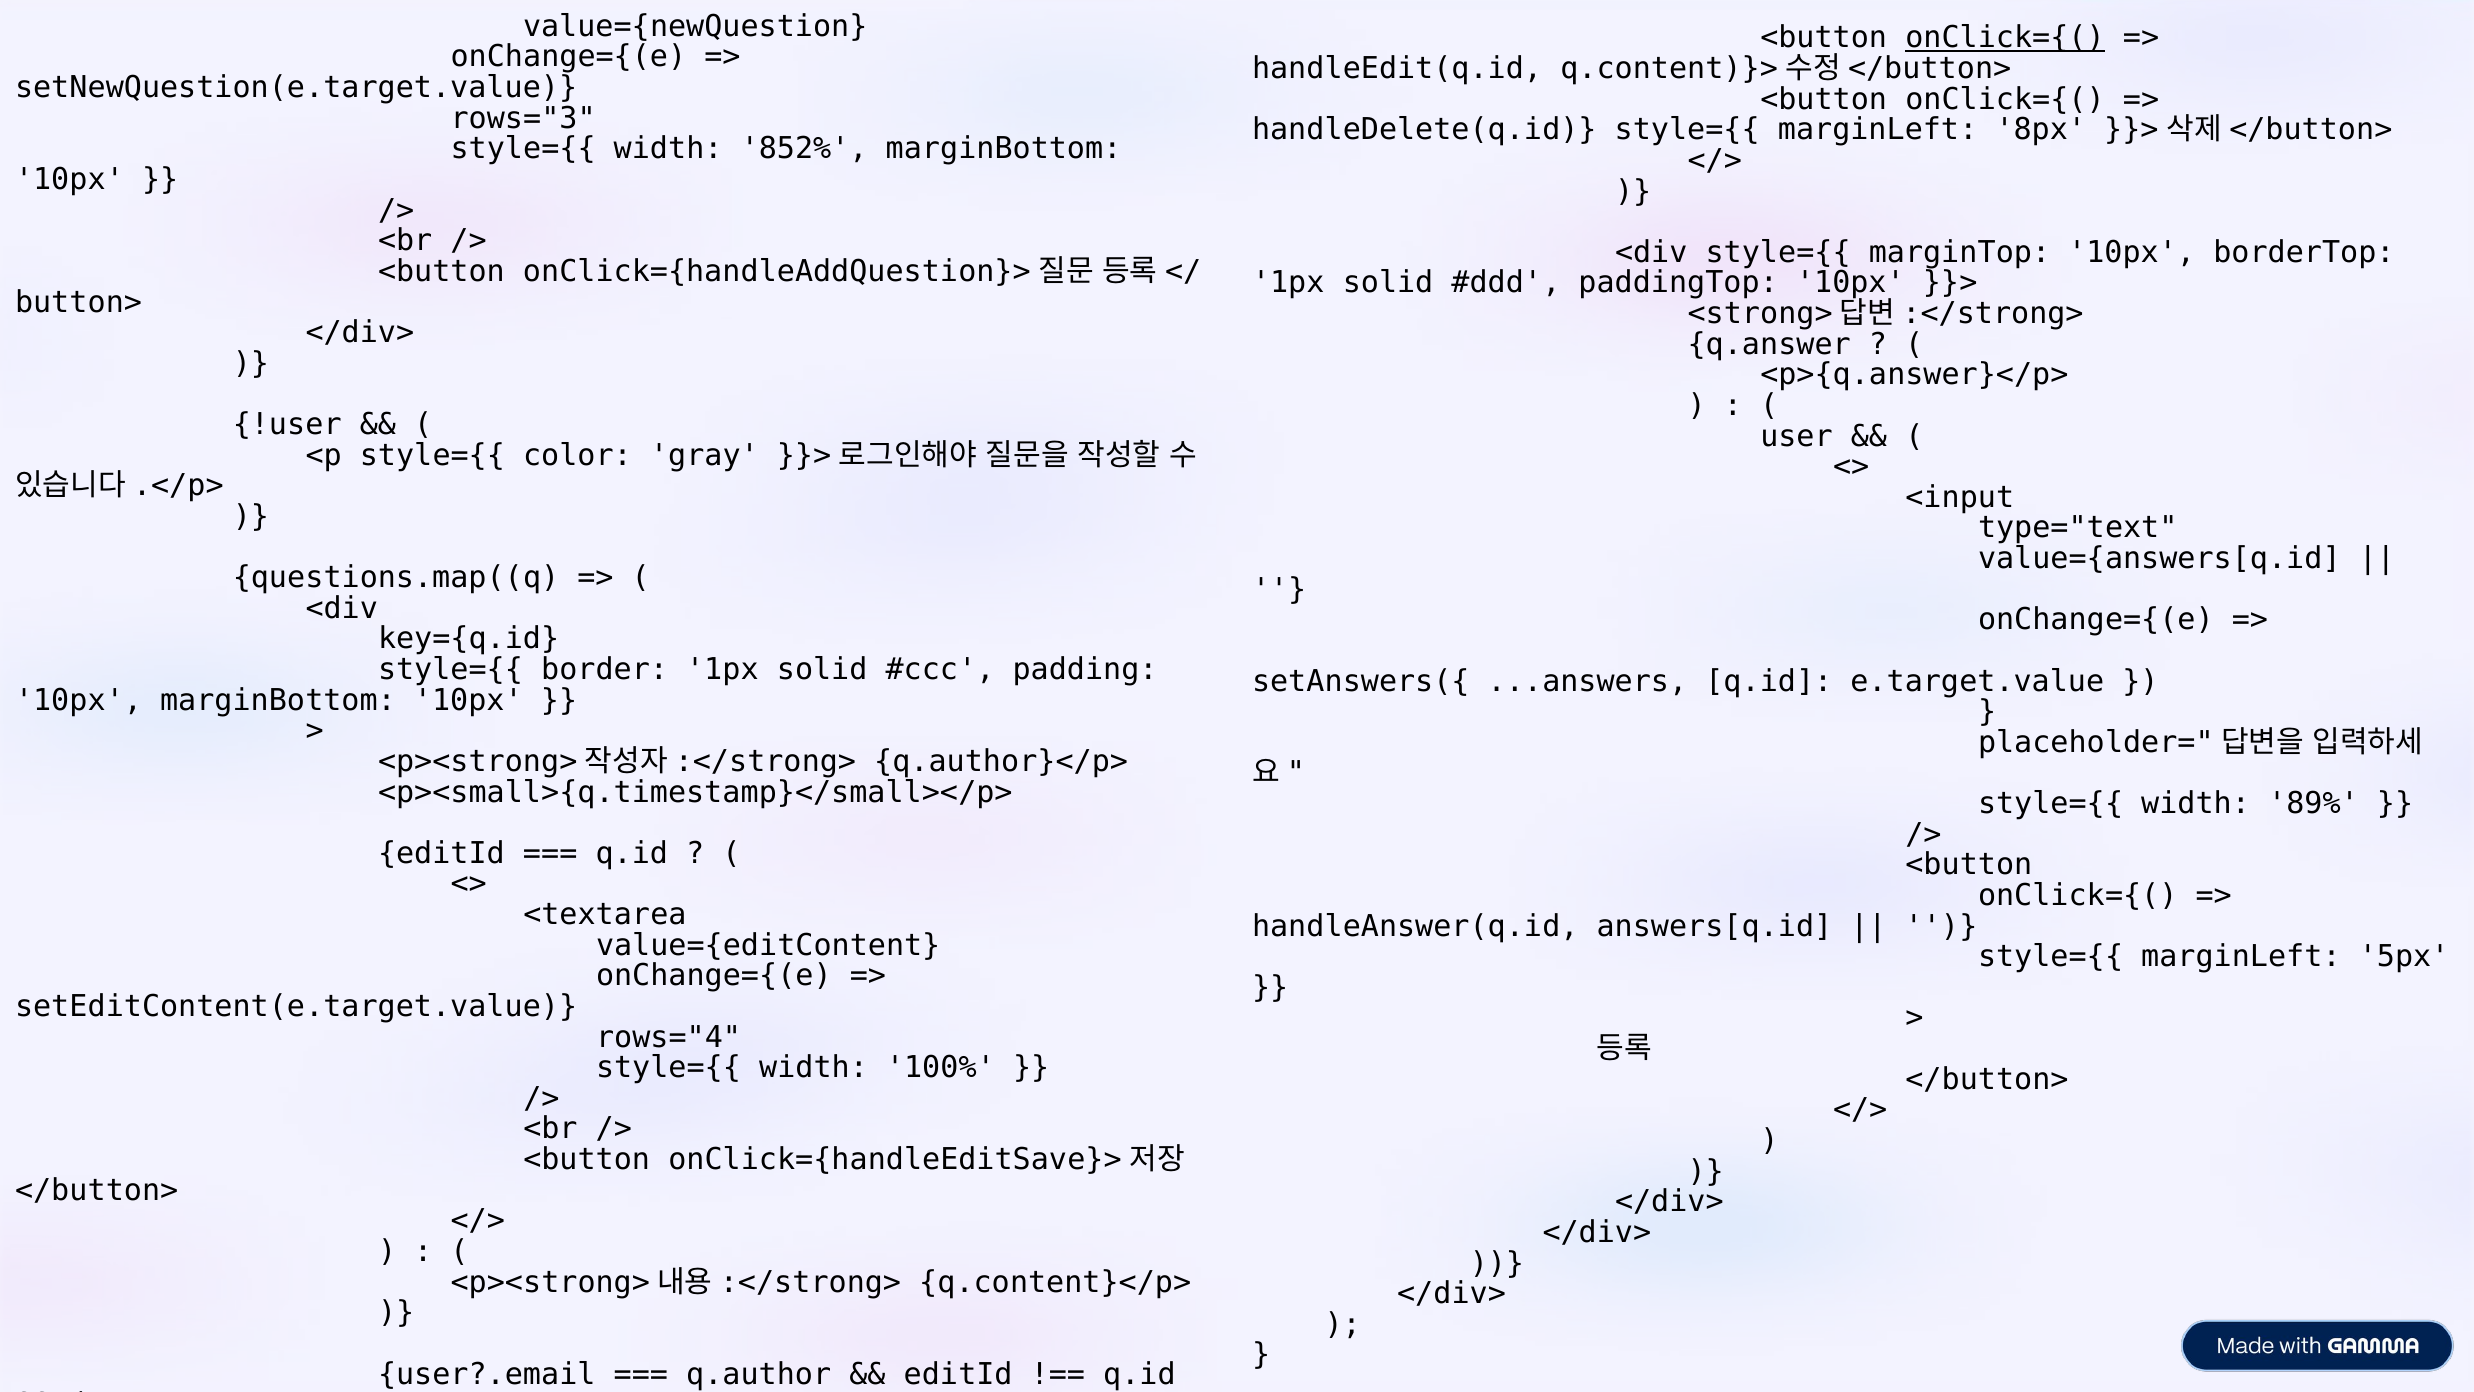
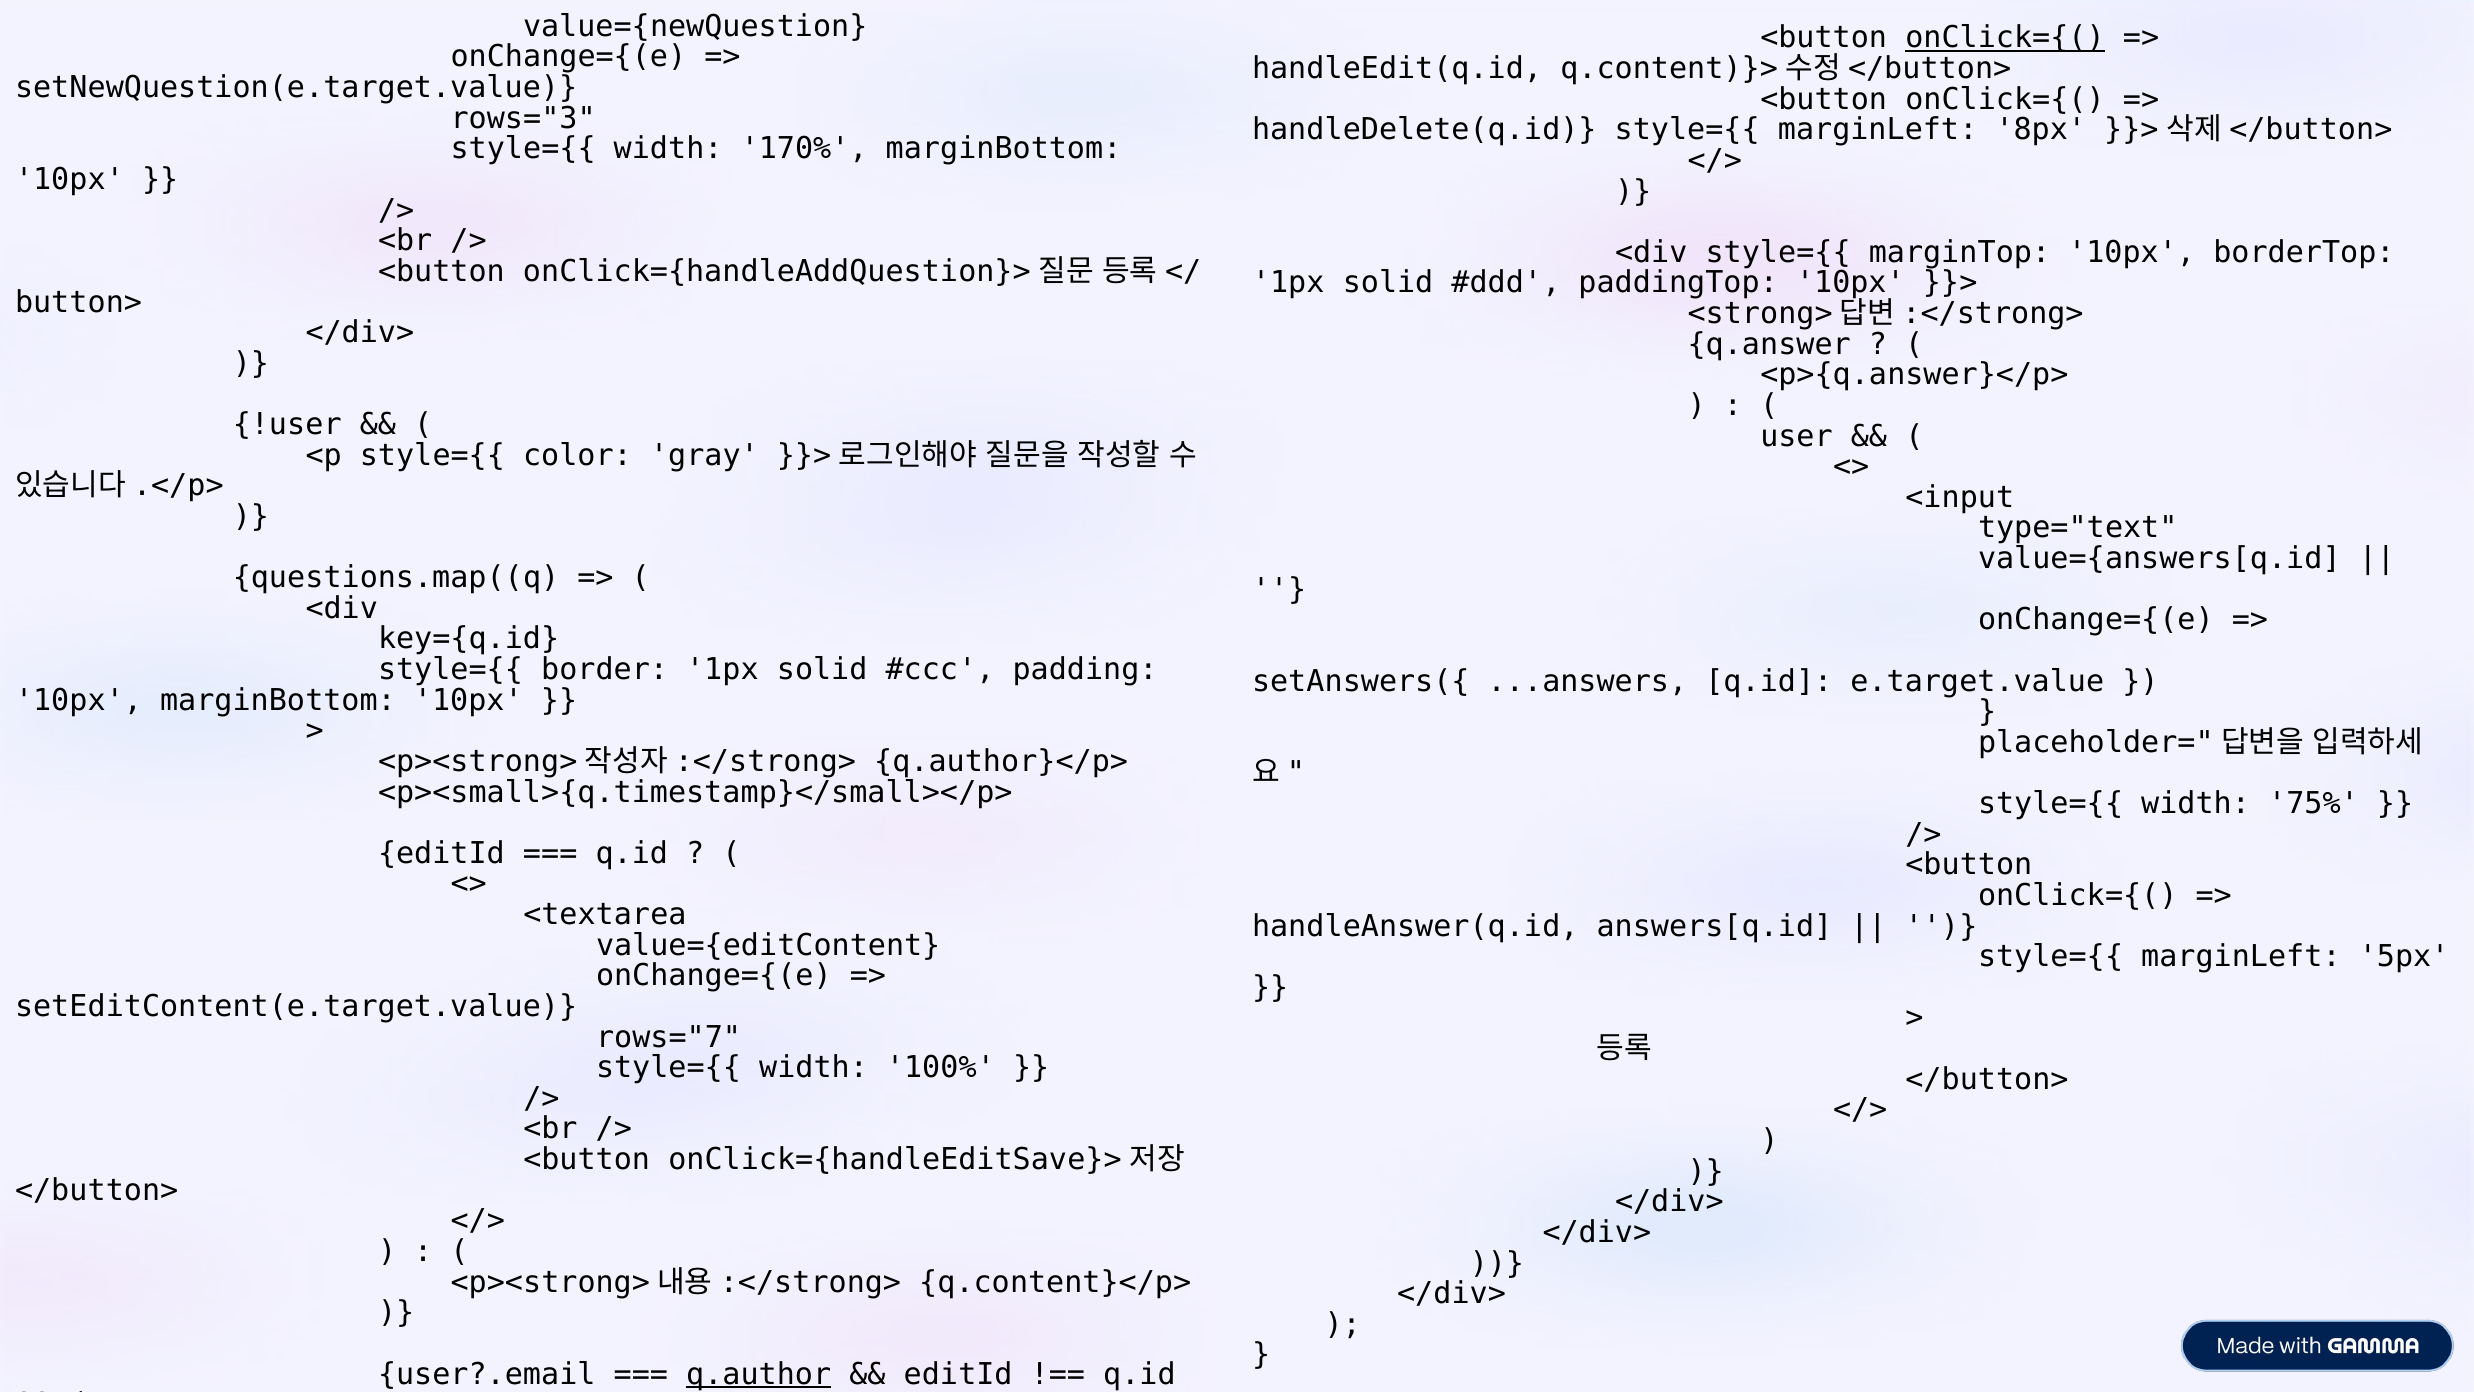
852%: 852% -> 170% (804, 149)
89%: 89% -> 75% (2313, 803)
rows="4: rows="4 -> rows="7 (669, 1037)
q.author underline: none -> present (759, 1374)
